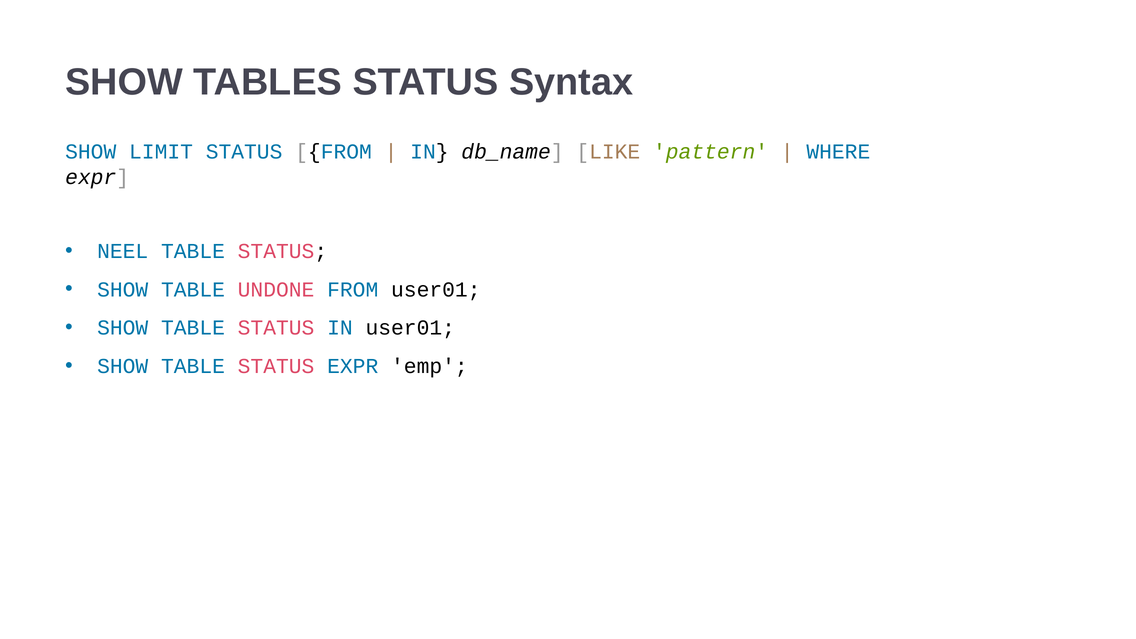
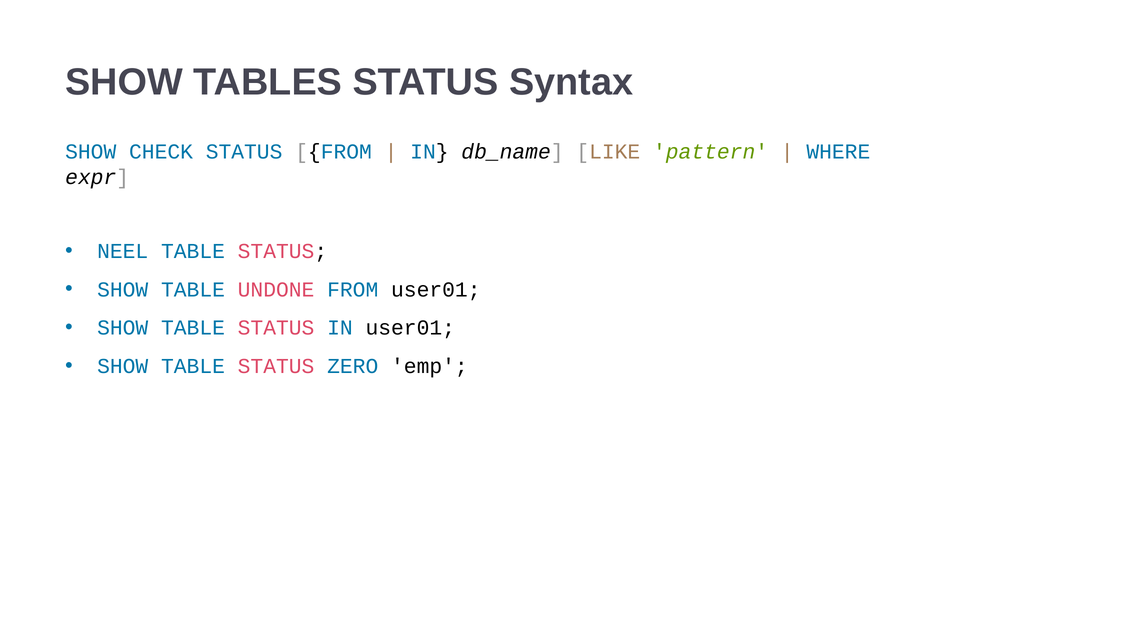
LIMIT: LIMIT -> CHECK (161, 152)
STATUS EXPR: EXPR -> ZERO (353, 366)
